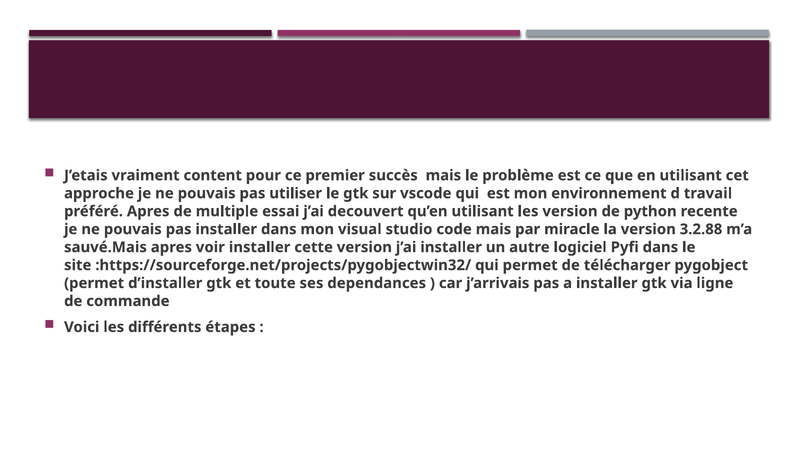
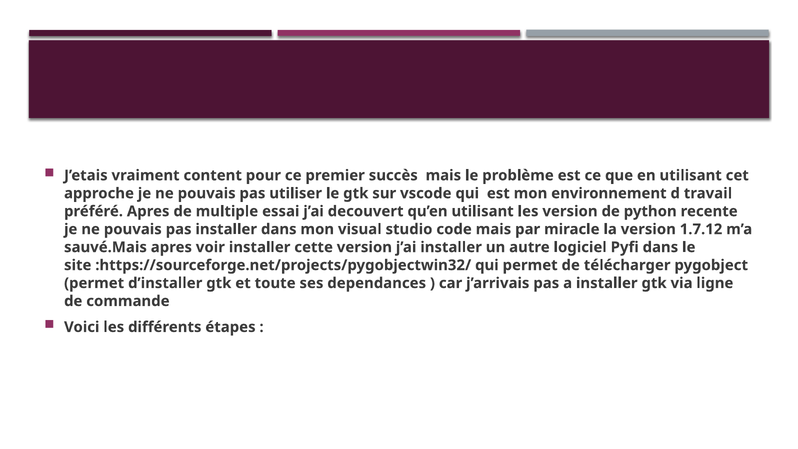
3.2.88: 3.2.88 -> 1.7.12 (701, 229)
